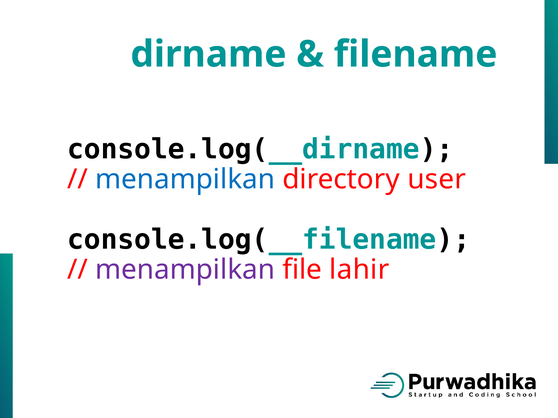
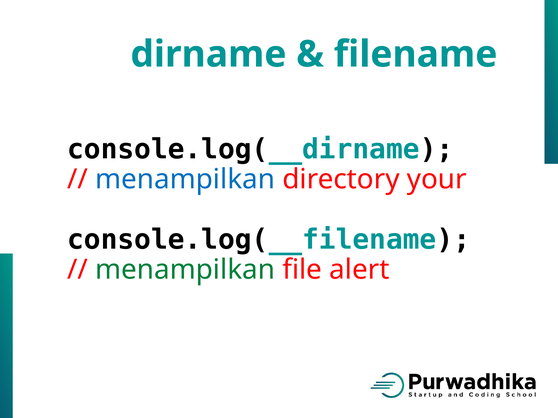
user: user -> your (437, 180)
menampilkan colour: purple -> green (185, 270)
lahir: lahir -> alert (359, 270)
